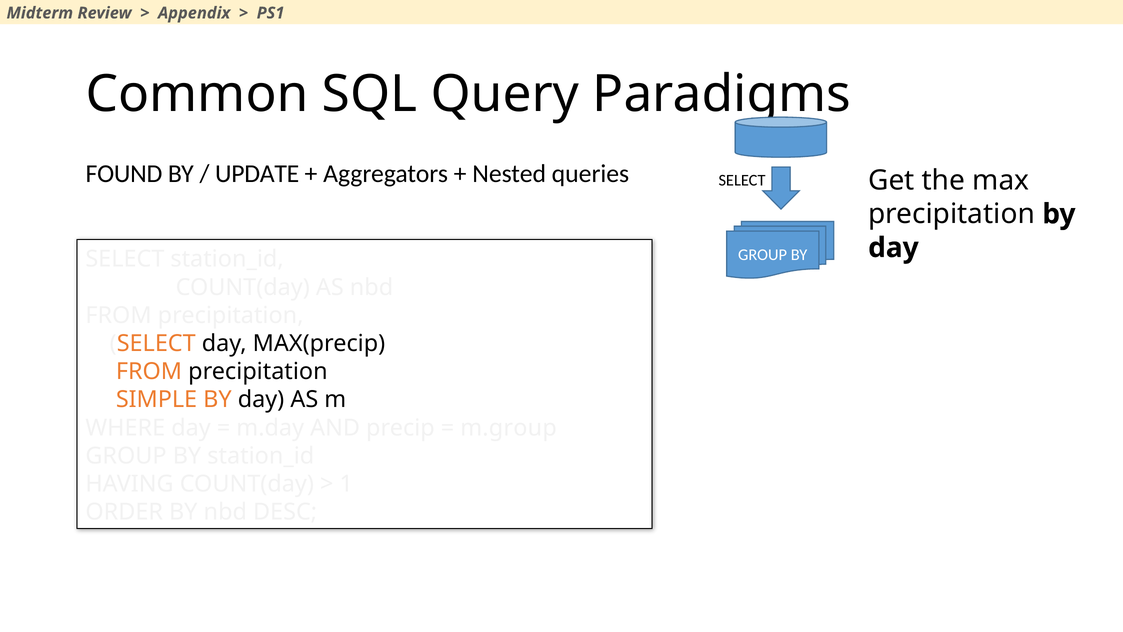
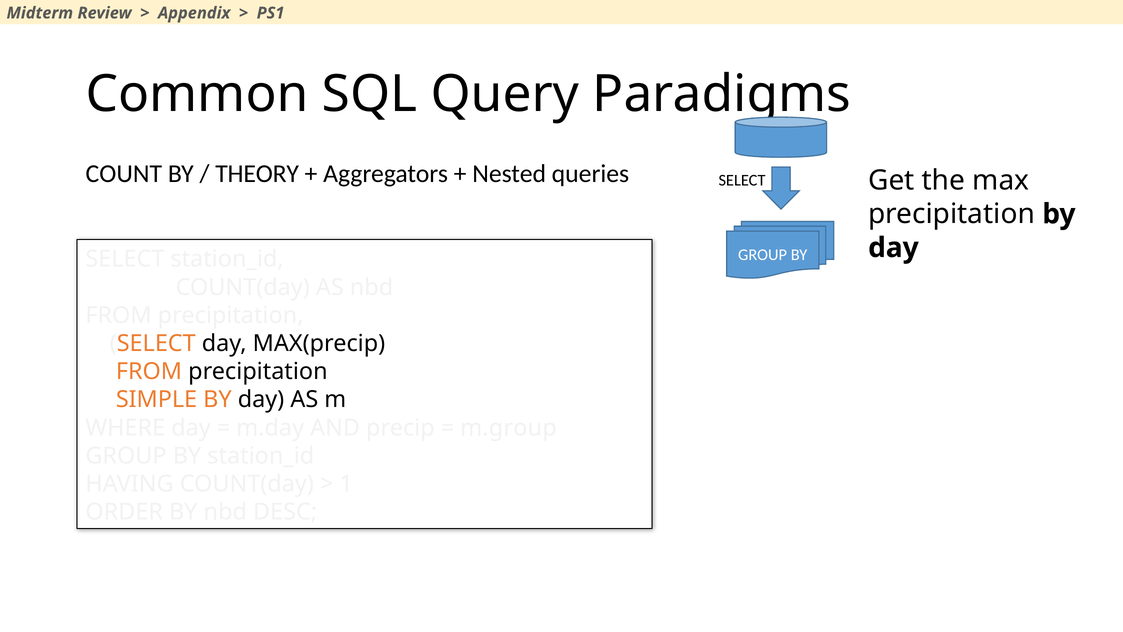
FOUND: FOUND -> COUNT (124, 174)
UPDATE: UPDATE -> THEORY (257, 174)
